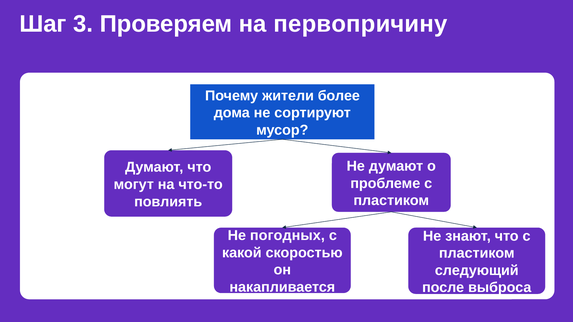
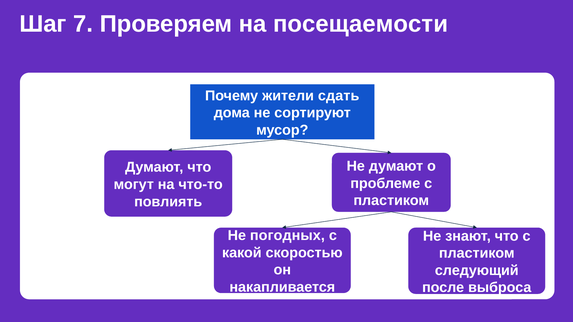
3: 3 -> 7 (83, 24)
первопричину: первопричину -> посещаемости (361, 24)
более: более -> сдать (339, 96)
